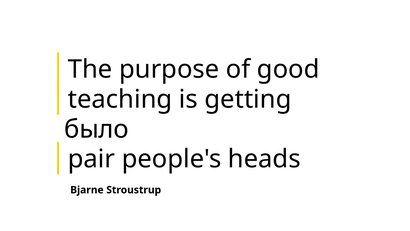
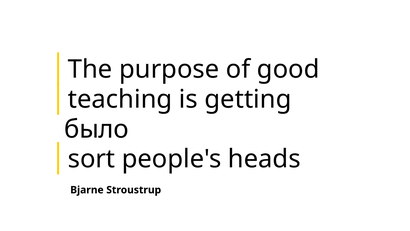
pair: pair -> sort (92, 159)
